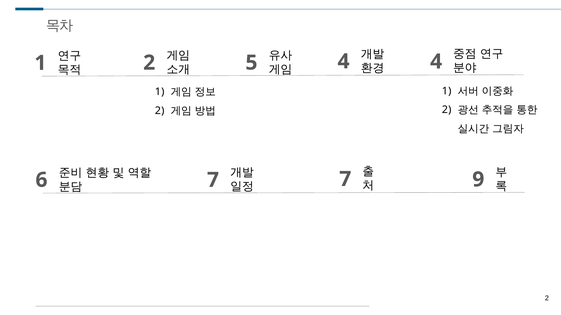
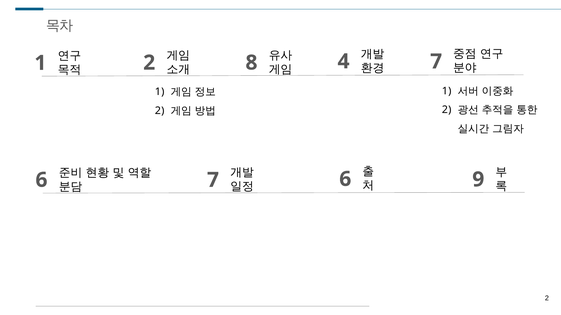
4: 4 -> 7 (436, 62)
5: 5 -> 8 (251, 63)
7: 7 -> 6 (345, 179)
